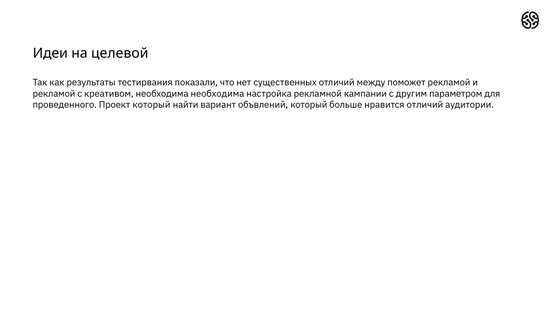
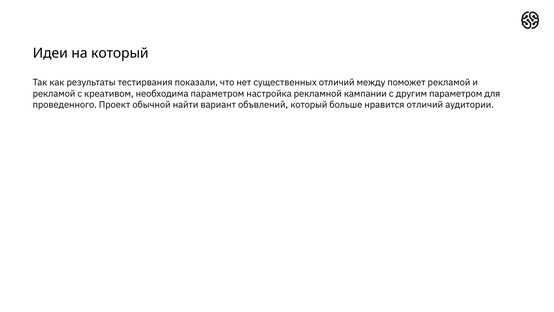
на целевой: целевой -> который (120, 53)
необходима необходима: необходима -> параметром (217, 94)
Проект который: который -> обычной (152, 105)
